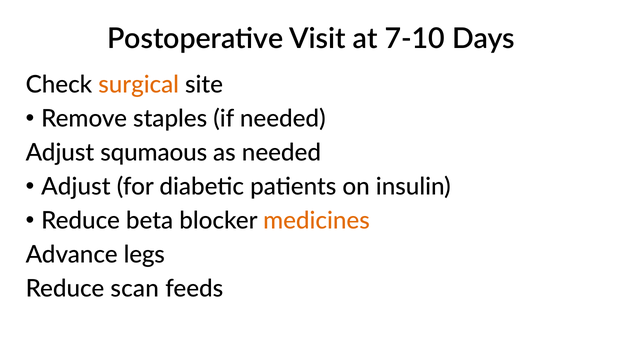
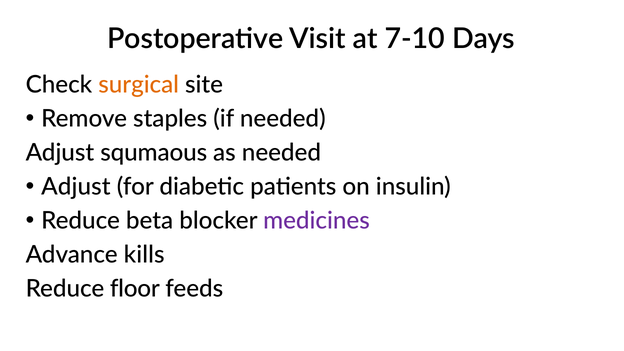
medicines colour: orange -> purple (316, 221)
legs: legs -> kills (144, 255)
scan: scan -> floor (135, 289)
